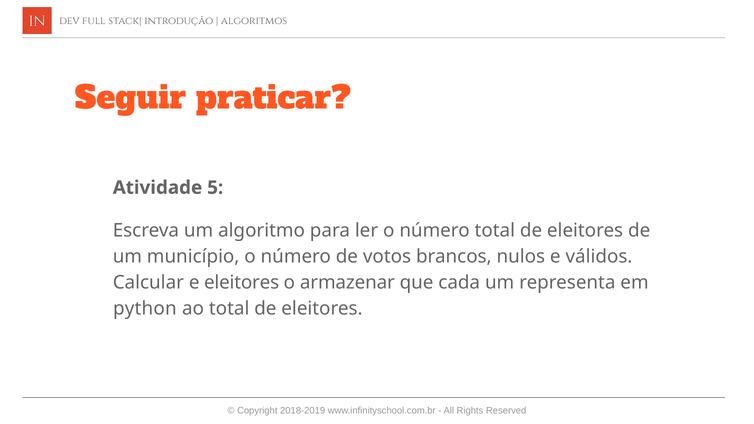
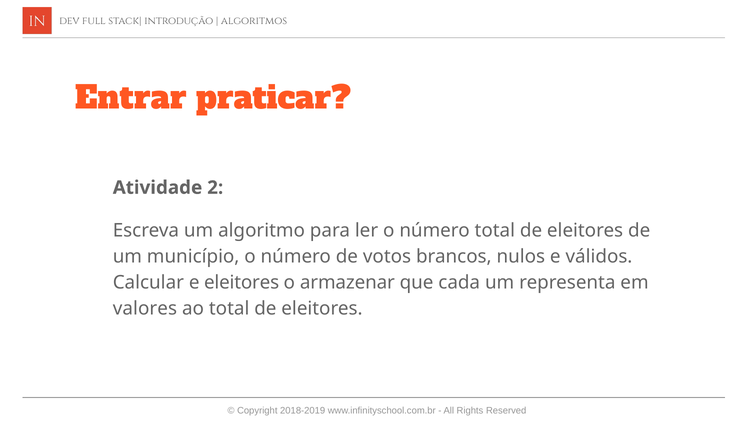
Seguir: Seguir -> Entrar (131, 98)
5: 5 -> 2 (215, 188)
python: python -> valores (145, 308)
